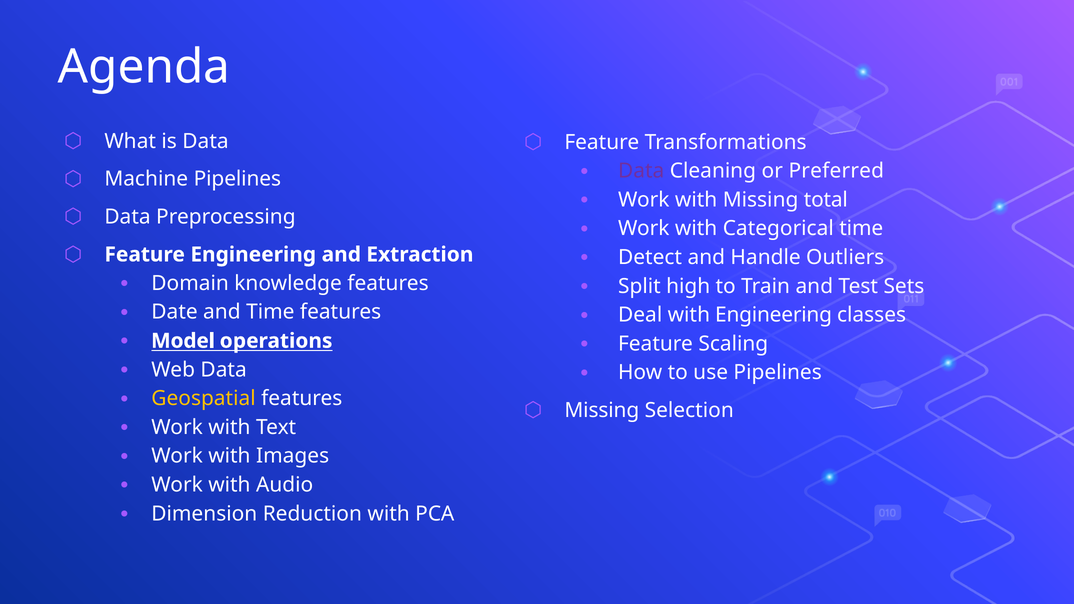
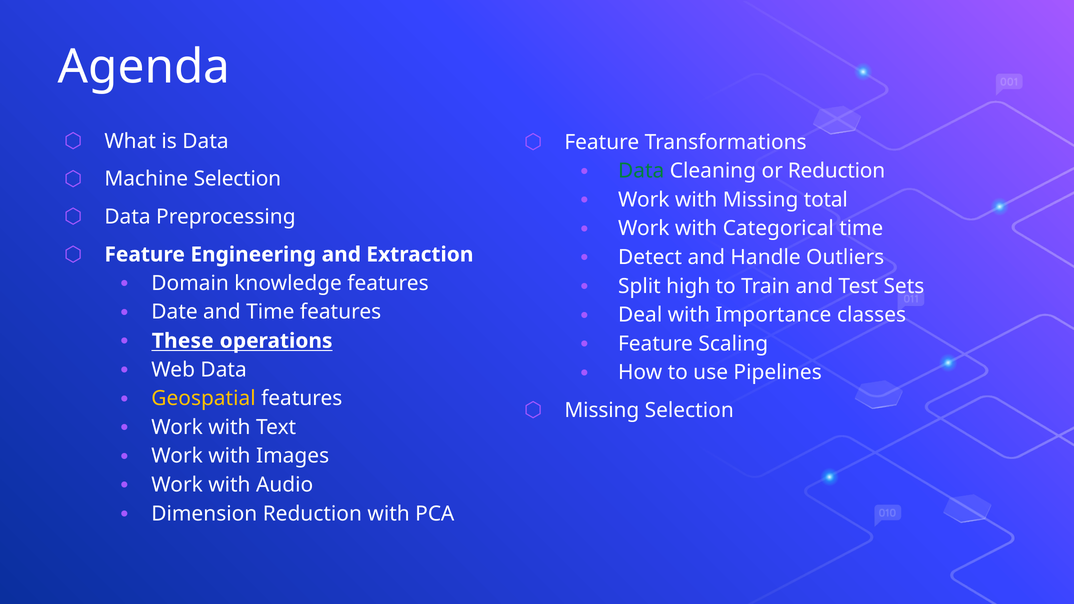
Data colour: purple -> green (641, 171)
or Preferred: Preferred -> Reduction (837, 171)
Machine Pipelines: Pipelines -> Selection (237, 179)
with Engineering: Engineering -> Importance (773, 315)
Model: Model -> These (183, 341)
